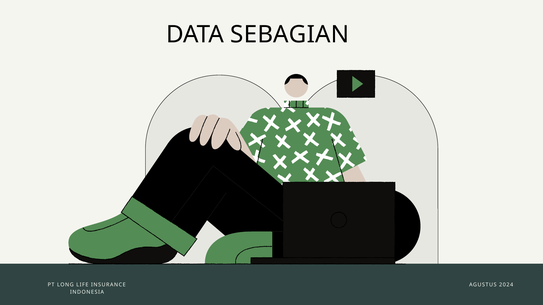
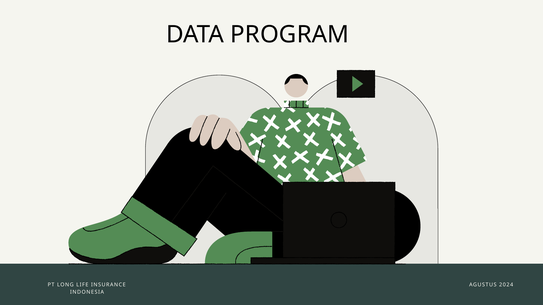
SEBAGIAN: SEBAGIAN -> PROGRAM (290, 34)
